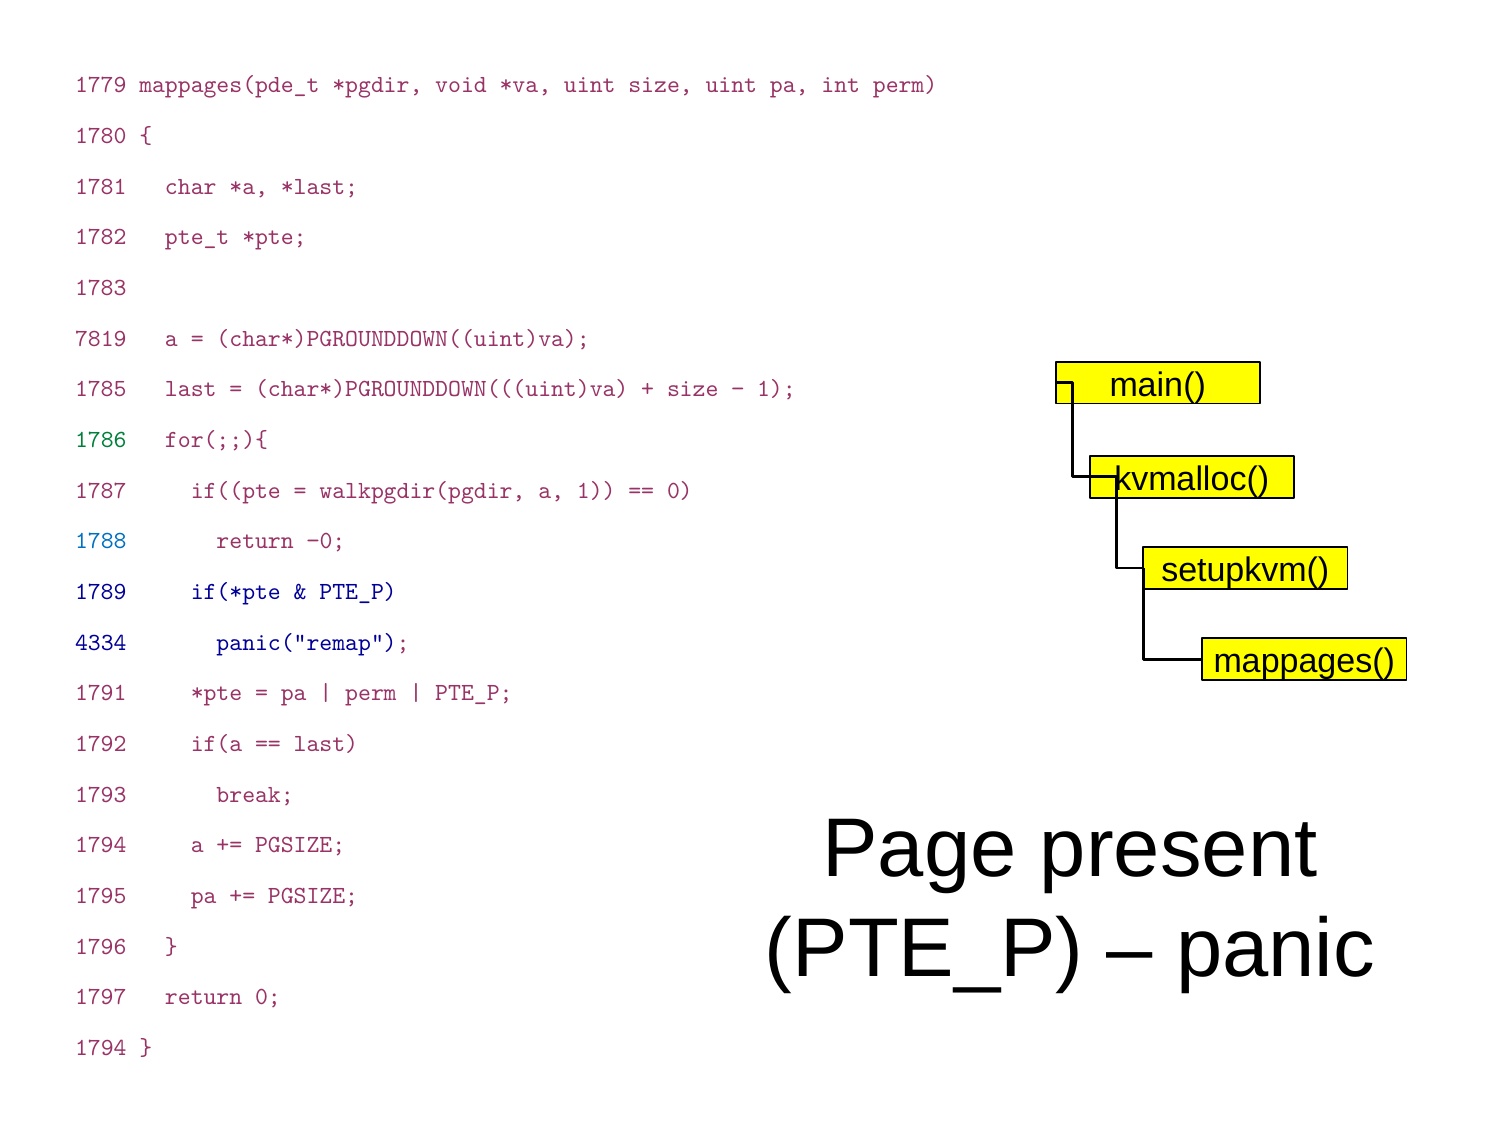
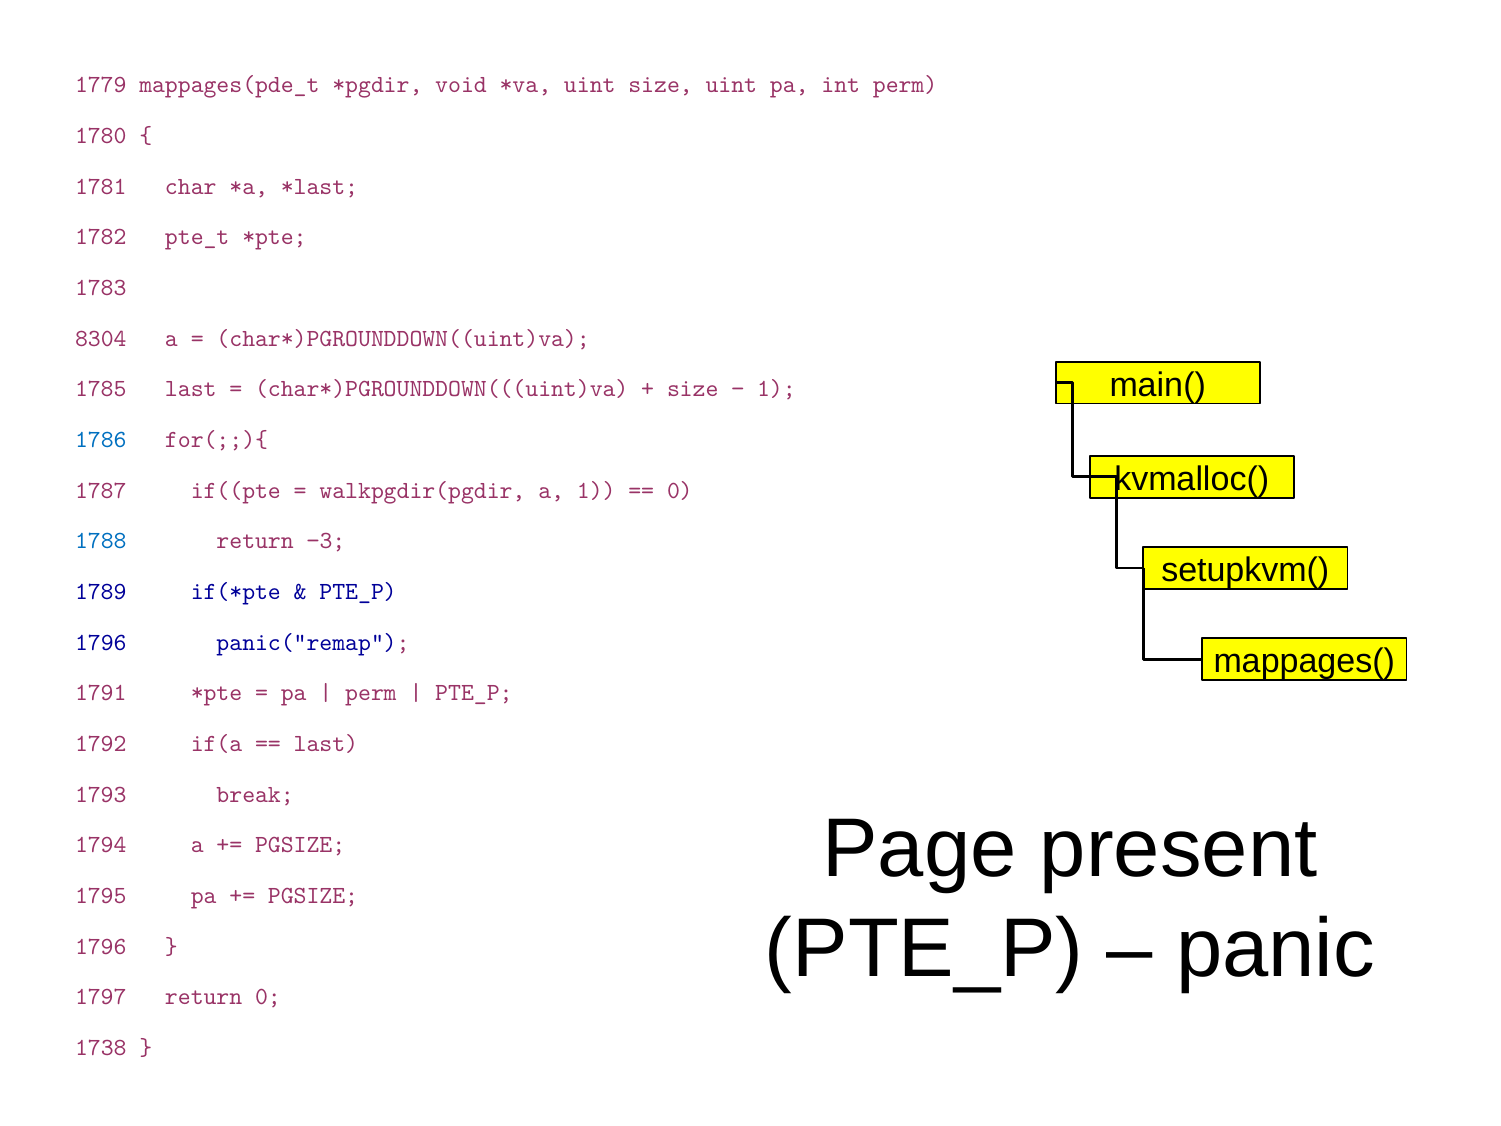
7819: 7819 -> 8304 (101, 338)
1786 colour: green -> blue (101, 439)
−0: −0 -> −3 (326, 540)
4334: 4334 -> 1796 (101, 642)
1794: 1794 -> 1738 (101, 1047)
